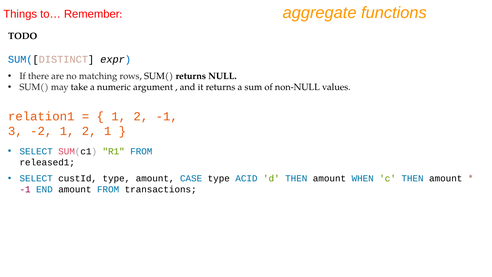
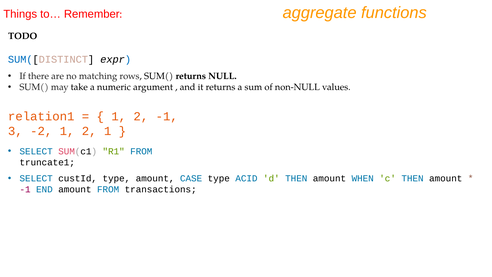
released1: released1 -> truncate1 (47, 162)
